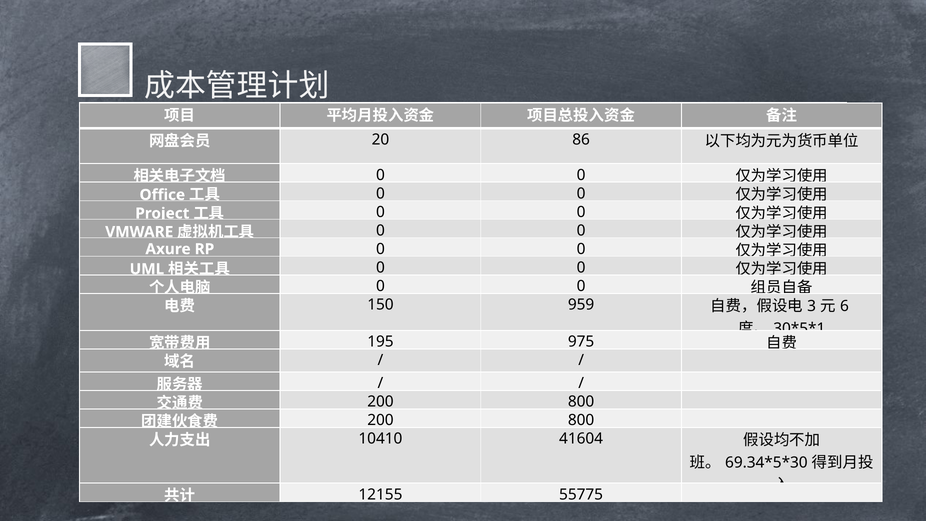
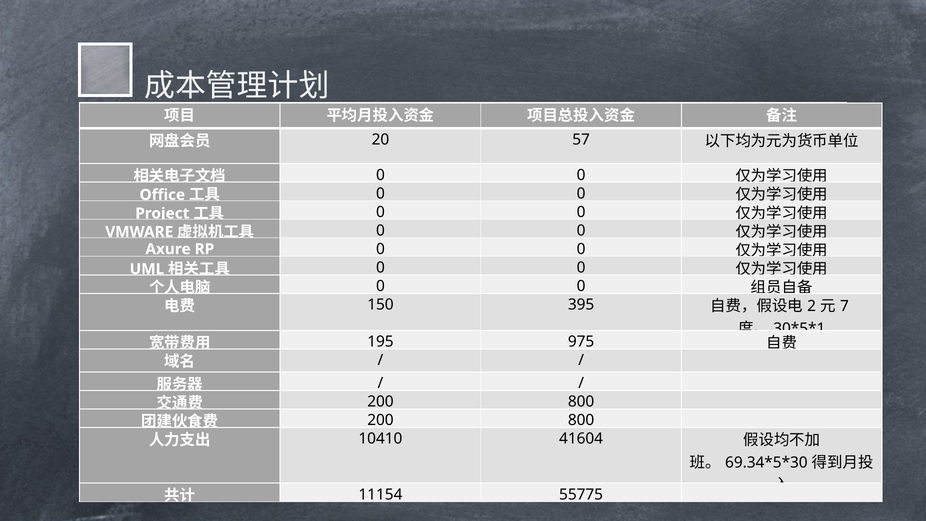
86: 86 -> 57 (581, 140)
959: 959 -> 395 (581, 305)
3: 3 -> 2 (812, 306)
6: 6 -> 7 (844, 306)
12155: 12155 -> 11154 (380, 494)
